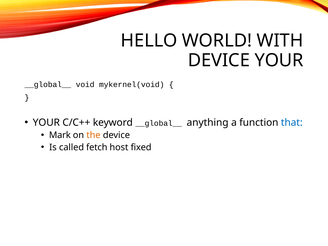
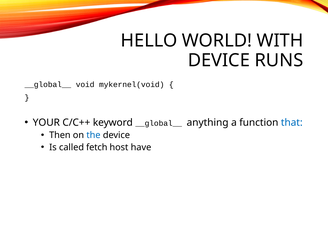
DEVICE YOUR: YOUR -> RUNS (279, 60)
Mark: Mark -> Then (60, 135)
the colour: orange -> blue (93, 135)
fixed: fixed -> have (141, 147)
